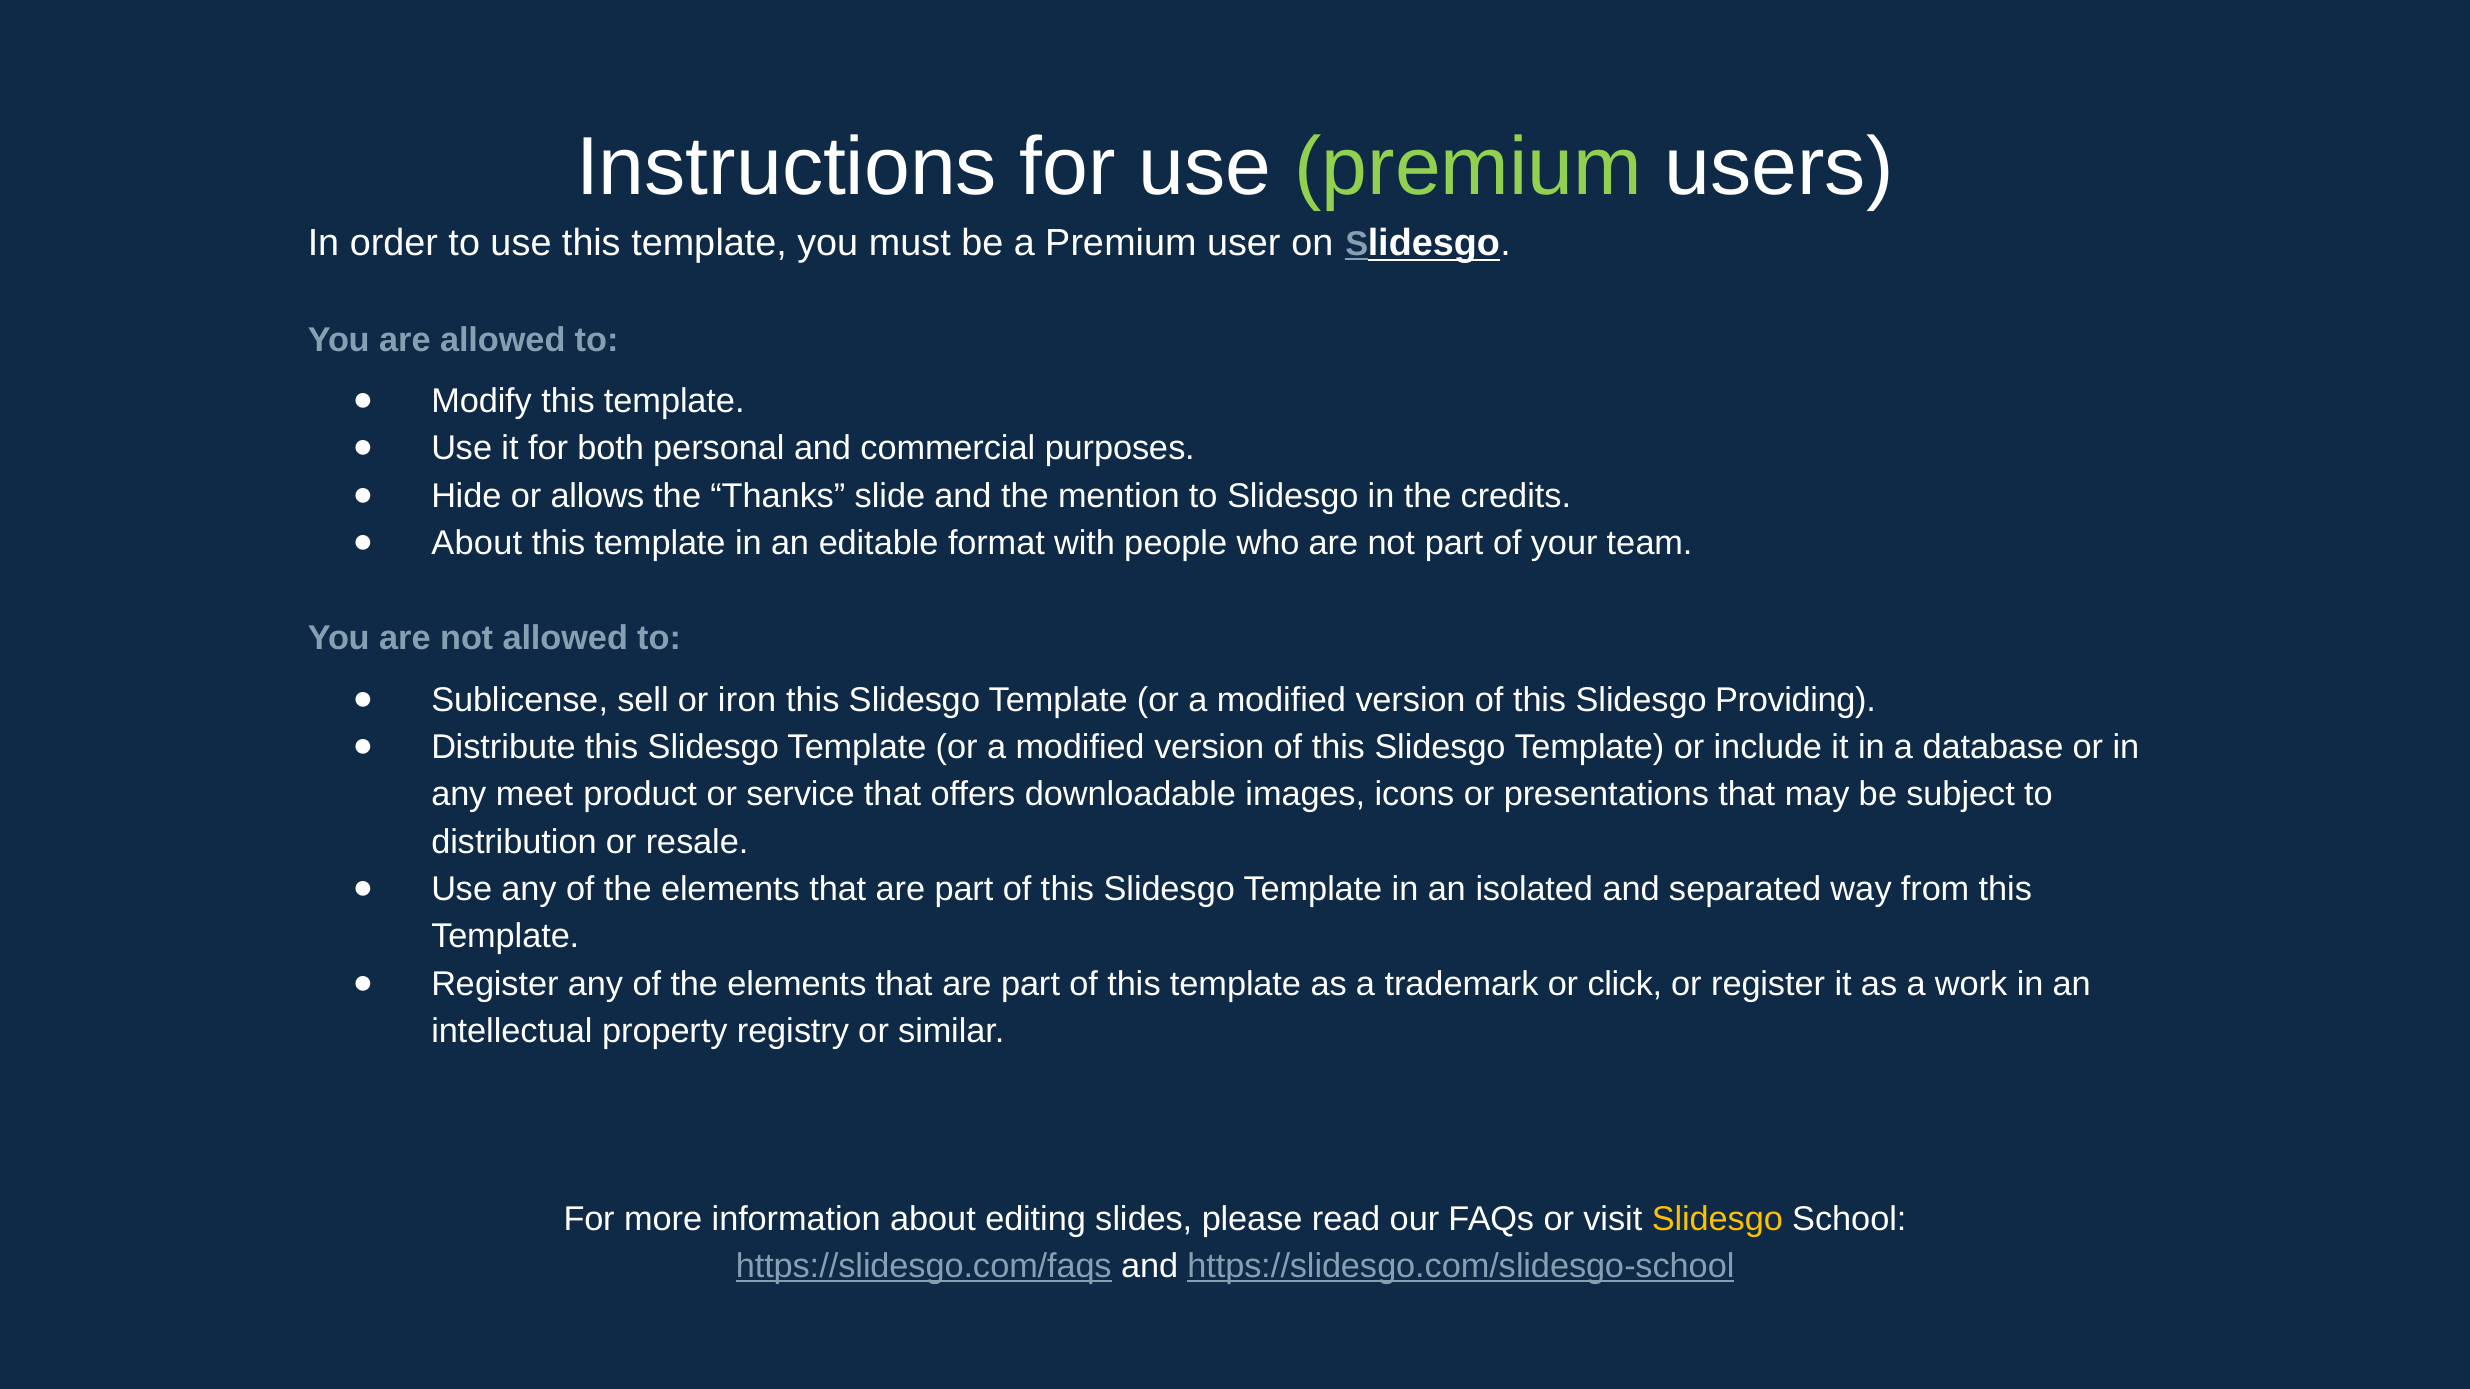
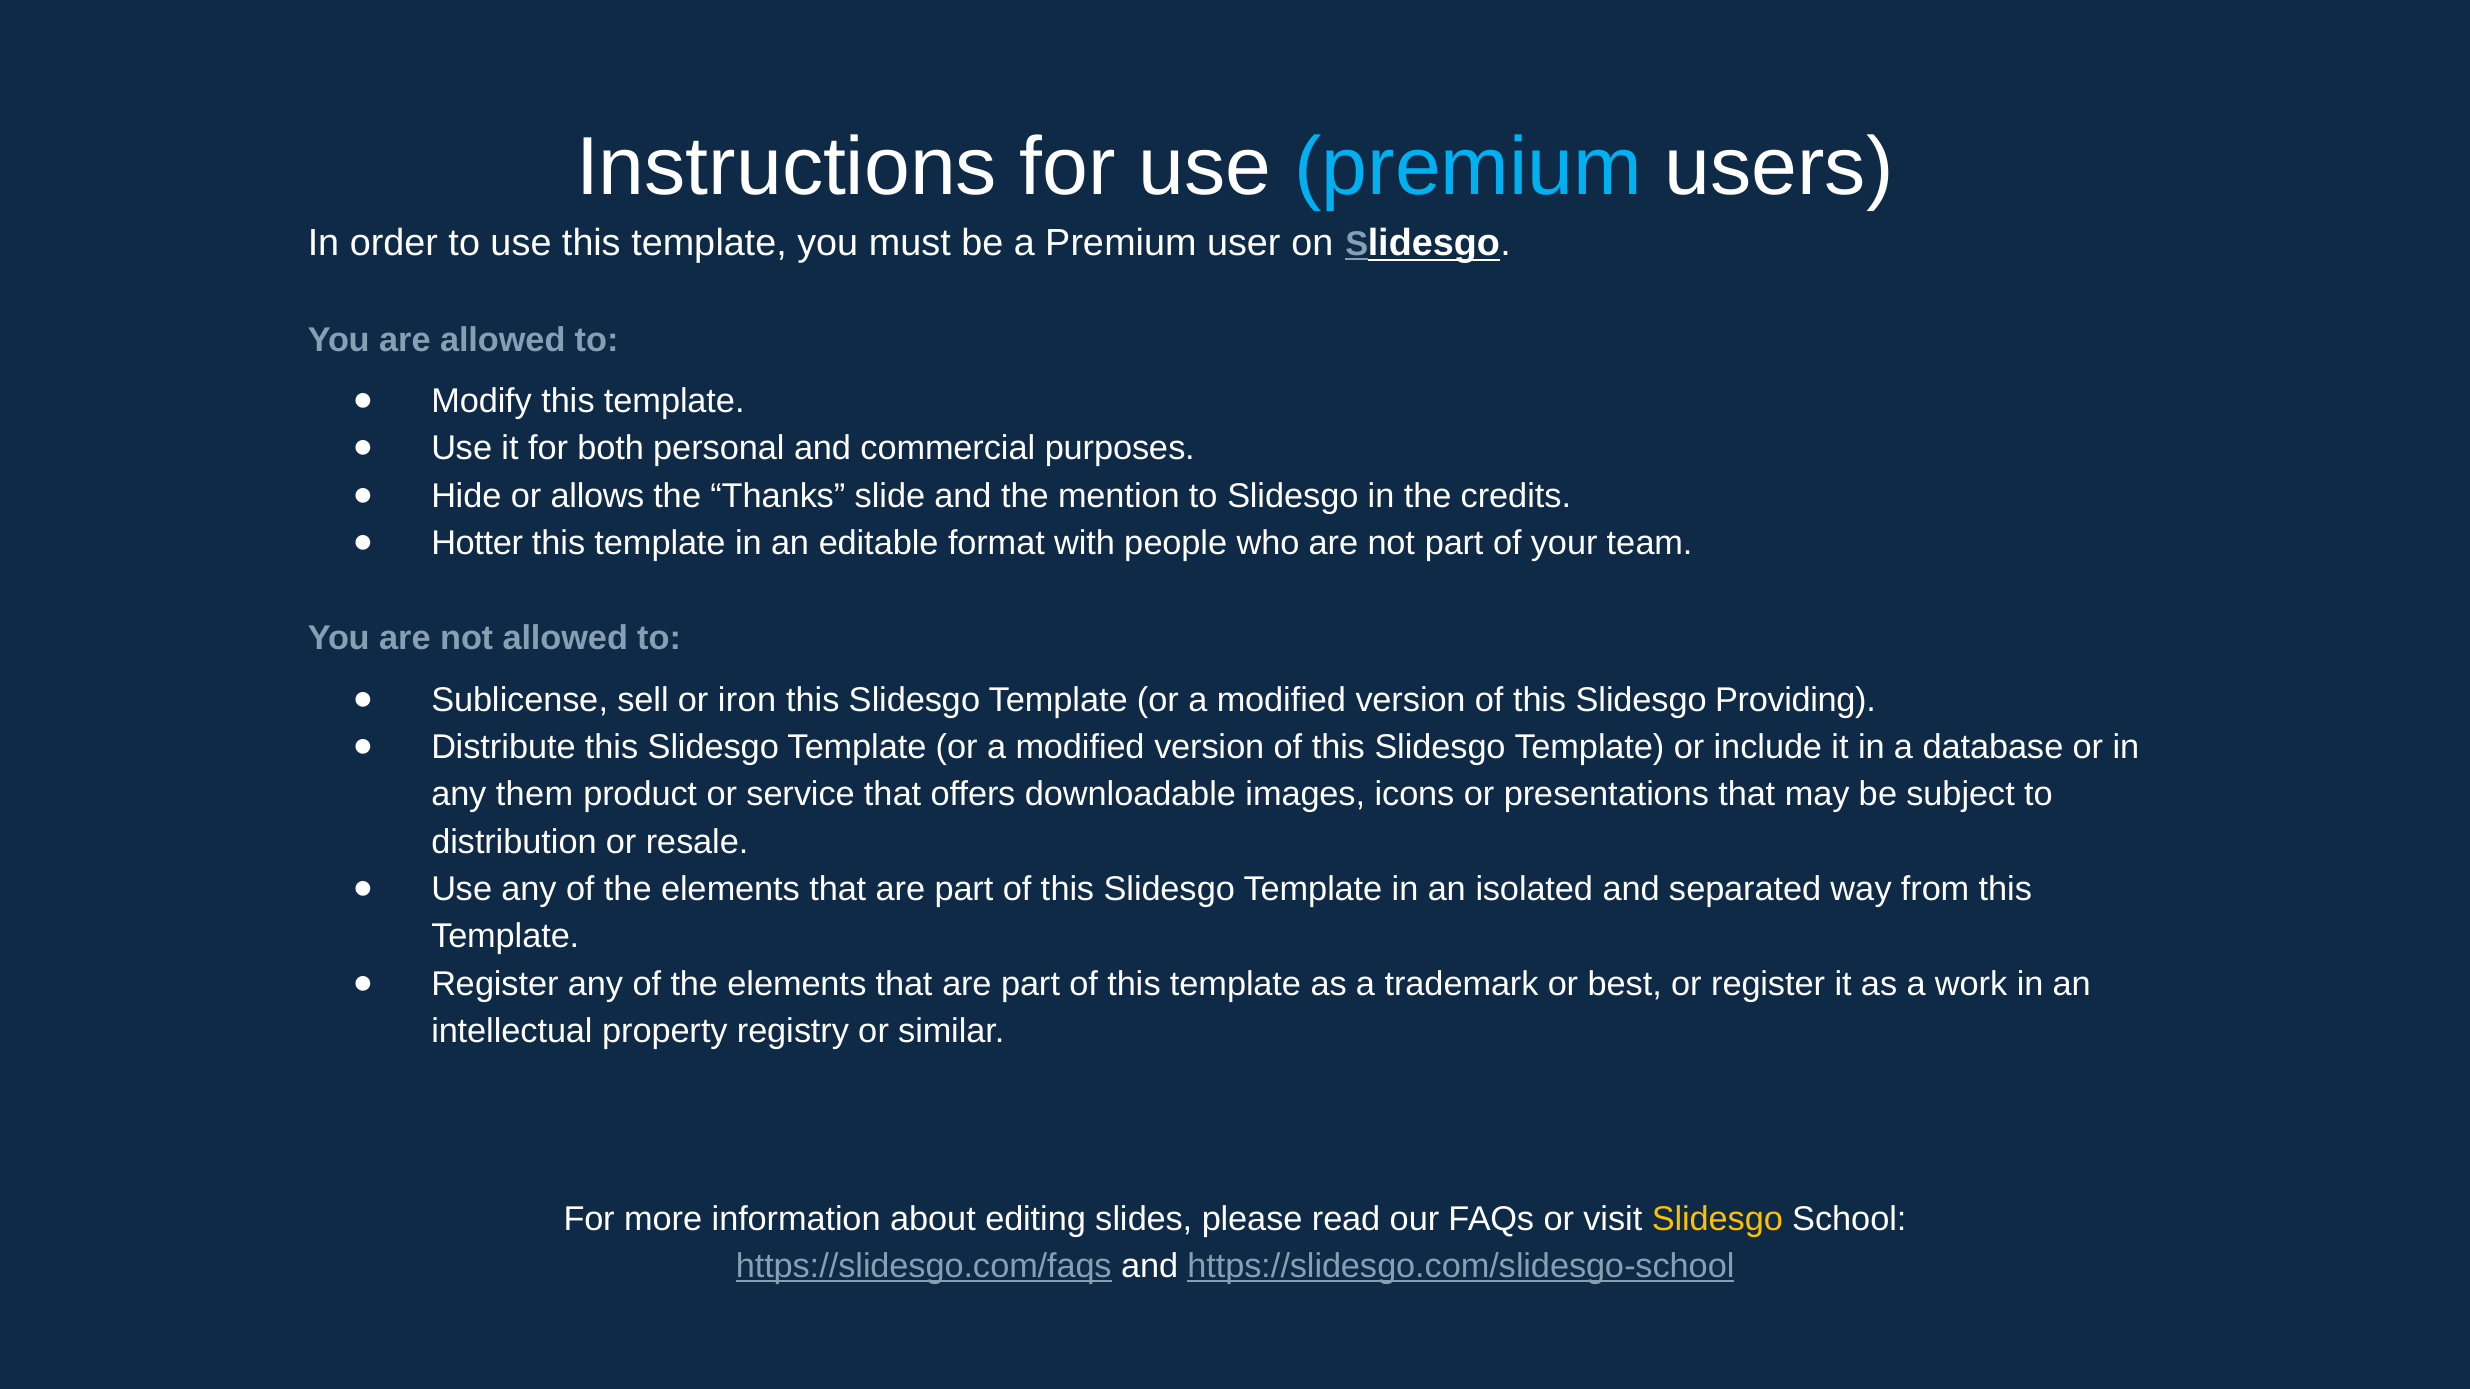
premium colour: light green -> light blue (1468, 167)
About: About -> Hotter (477, 543)
meet: meet -> them (534, 795)
click: click -> best (1625, 984)
